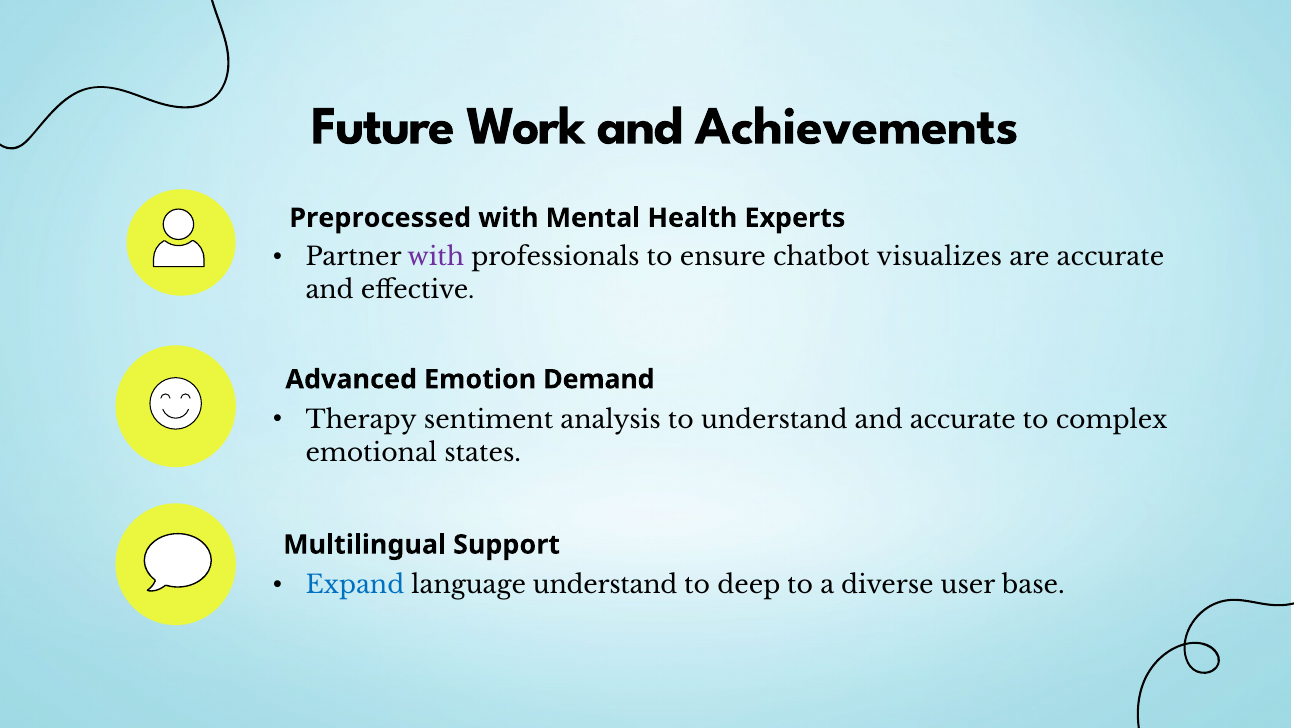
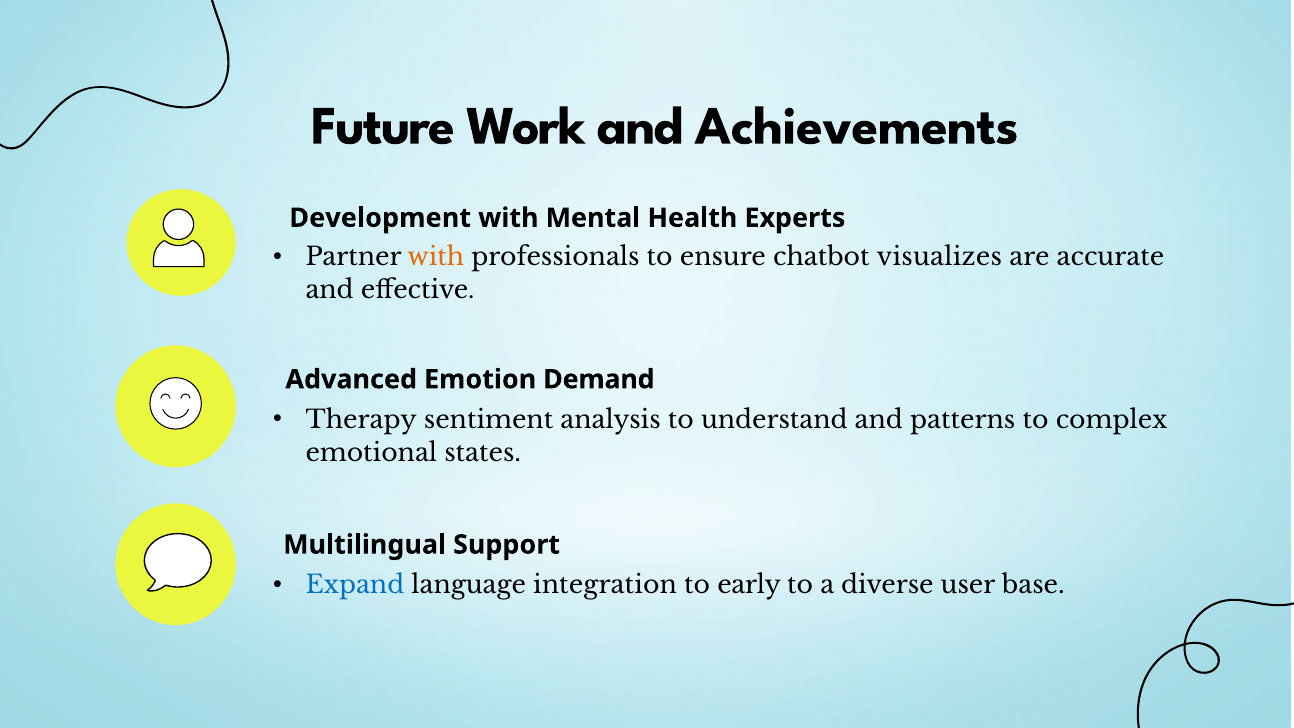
Preprocessed: Preprocessed -> Development (380, 218)
with colour: purple -> orange (436, 257)
and accurate: accurate -> patterns (963, 420)
language understand: understand -> integration (605, 585)
deep: deep -> early (749, 585)
